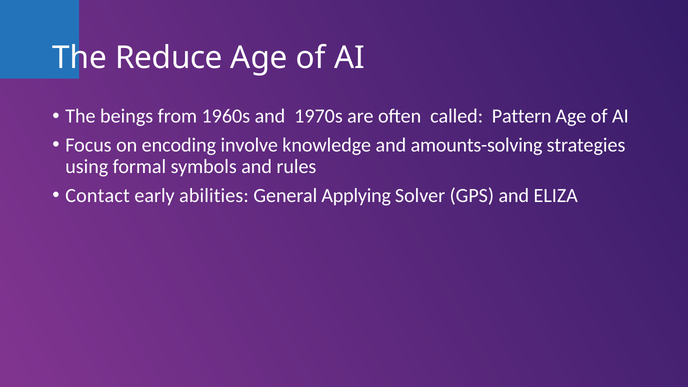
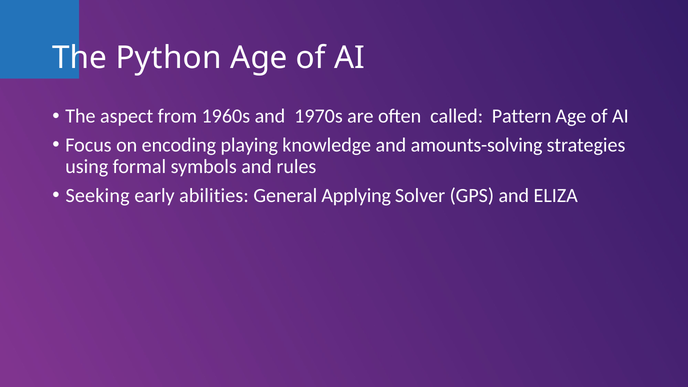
Reduce: Reduce -> Python (169, 58)
beings: beings -> aspect (127, 116)
involve: involve -> playing (249, 145)
Contact: Contact -> Seeking (98, 196)
